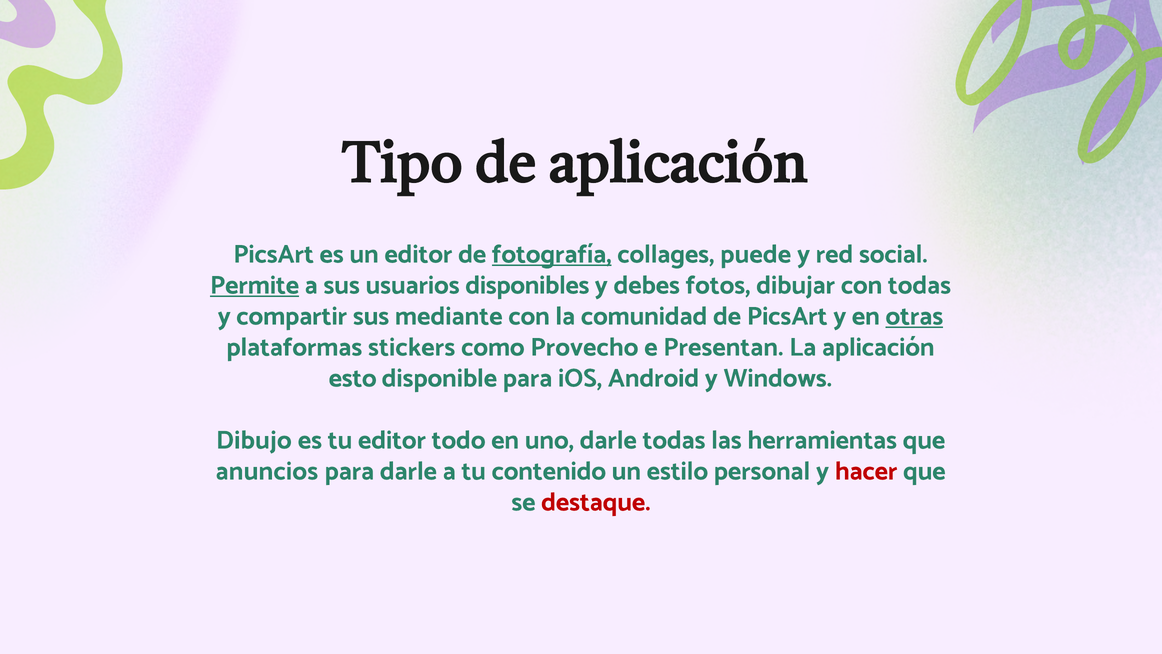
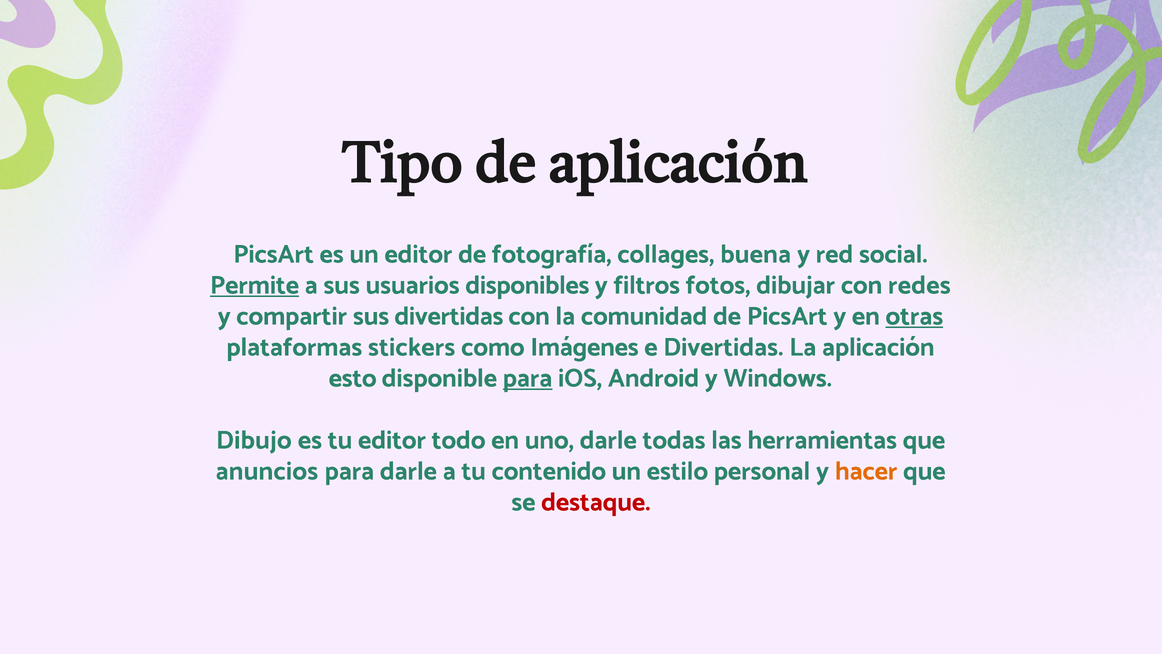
fotografía underline: present -> none (552, 254)
puede: puede -> buena (756, 254)
debes: debes -> filtros (647, 285)
con todas: todas -> redes (919, 285)
sus mediante: mediante -> divertidas (449, 316)
Provecho: Provecho -> Imágenes (585, 347)
e Presentan: Presentan -> Divertidas (723, 347)
para underline: none -> present (528, 378)
hacer colour: red -> orange (866, 471)
